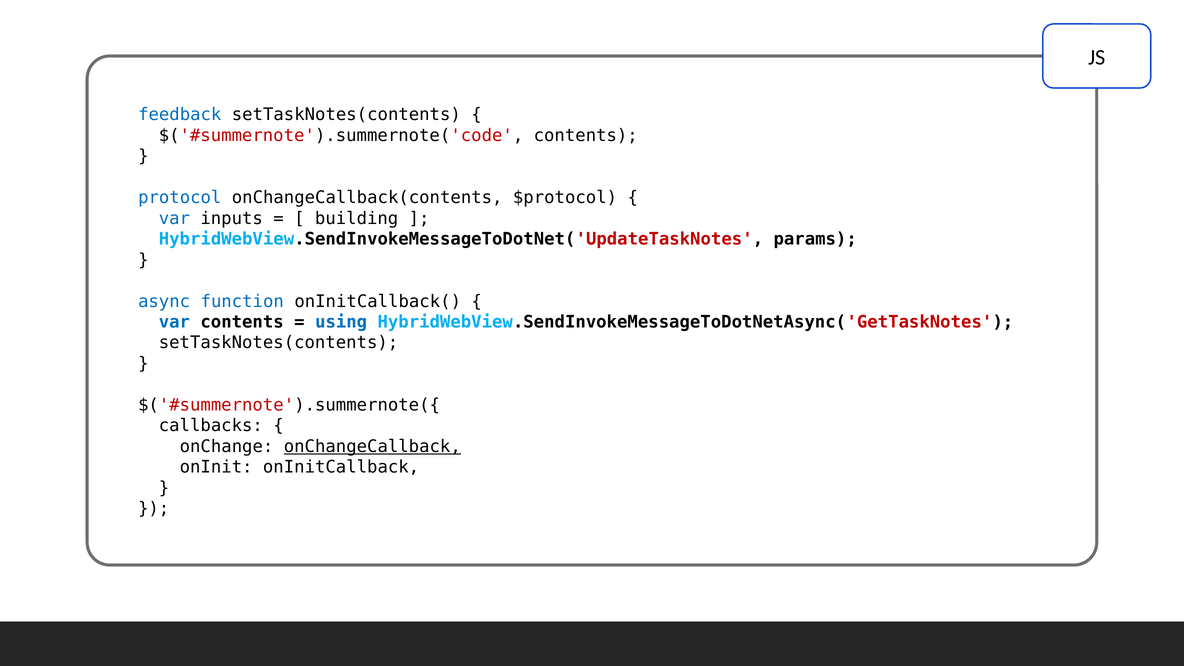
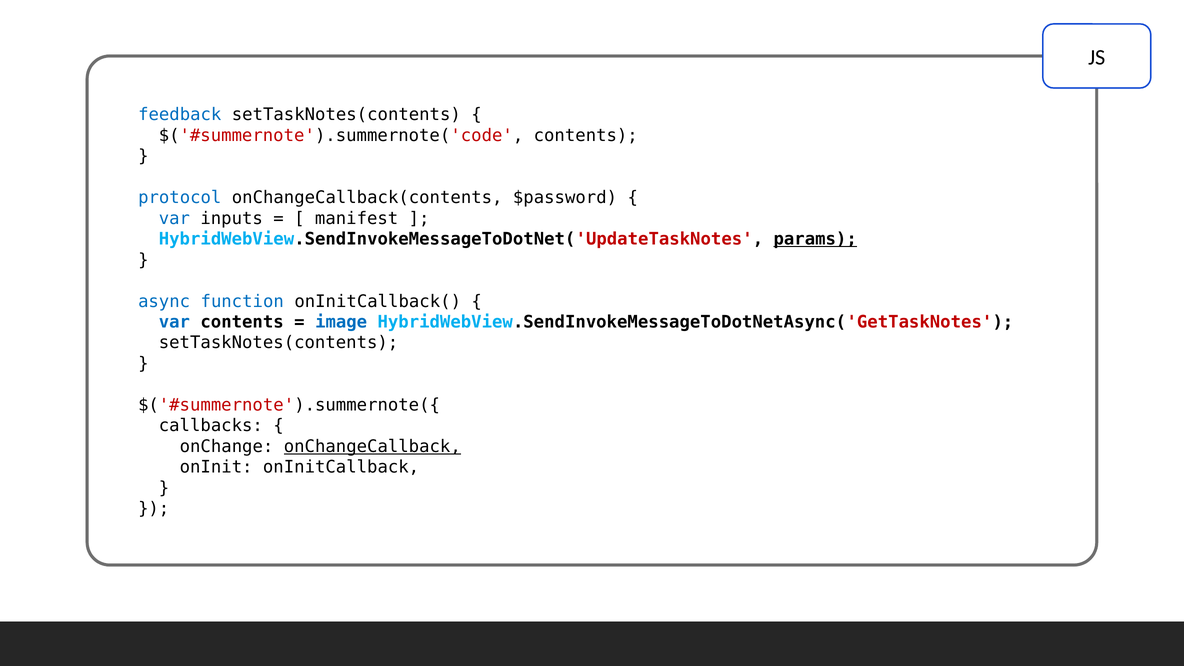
$protocol: $protocol -> $password (565, 198)
building: building -> manifest (357, 218)
params underline: none -> present (815, 239)
using: using -> image (341, 322)
